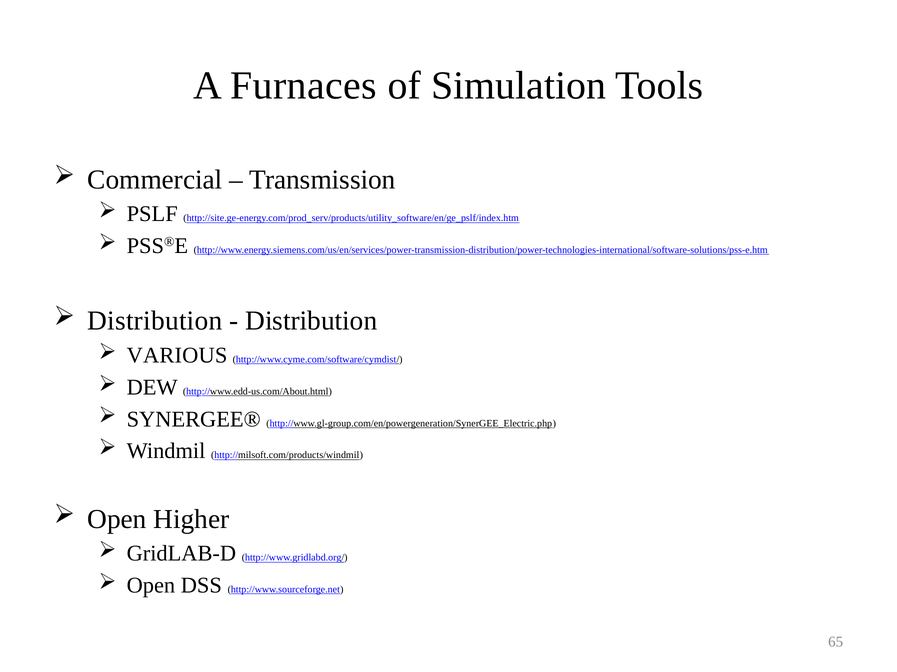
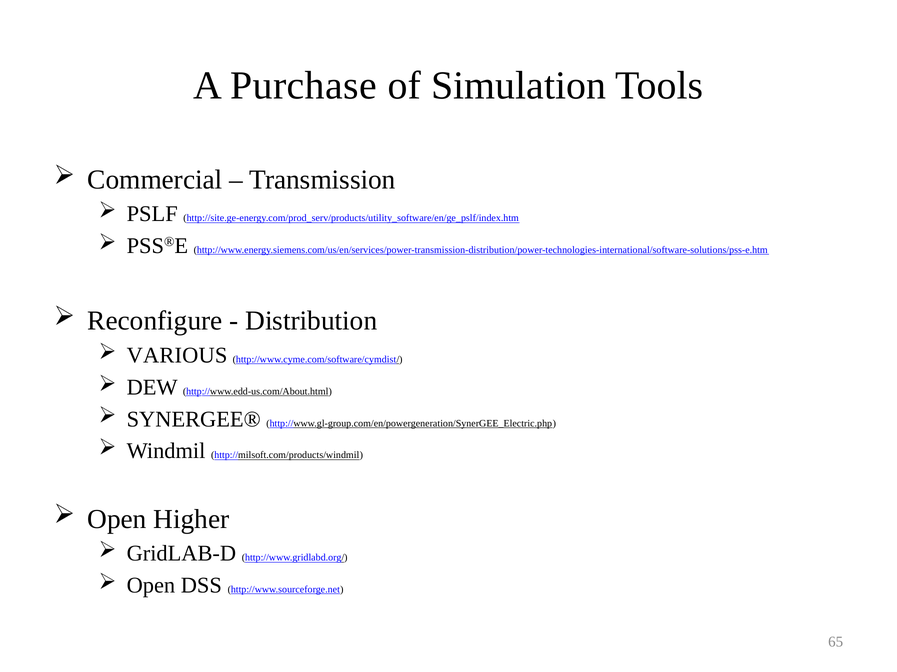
Furnaces: Furnaces -> Purchase (304, 86)
Distribution: Distribution -> Reconfigure (155, 321)
